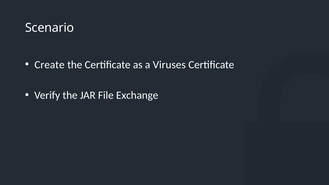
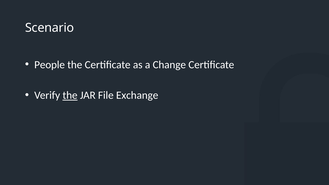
Create: Create -> People (50, 65)
Viruses: Viruses -> Change (169, 65)
the underline: none -> present (70, 95)
